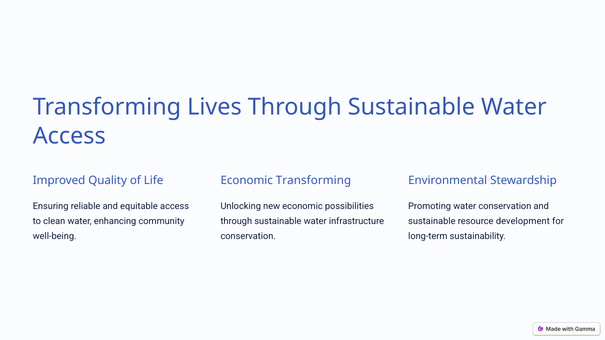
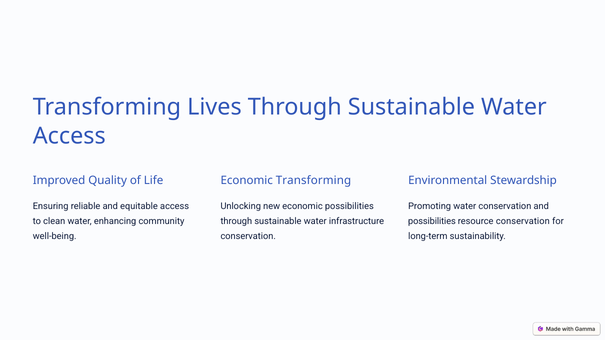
sustainable: sustainable -> possibilities (432, 222)
resource development: development -> conservation (523, 222)
